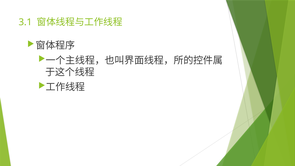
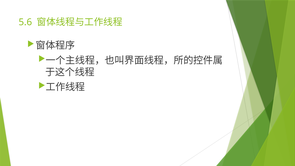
3.1: 3.1 -> 5.6 (25, 22)
